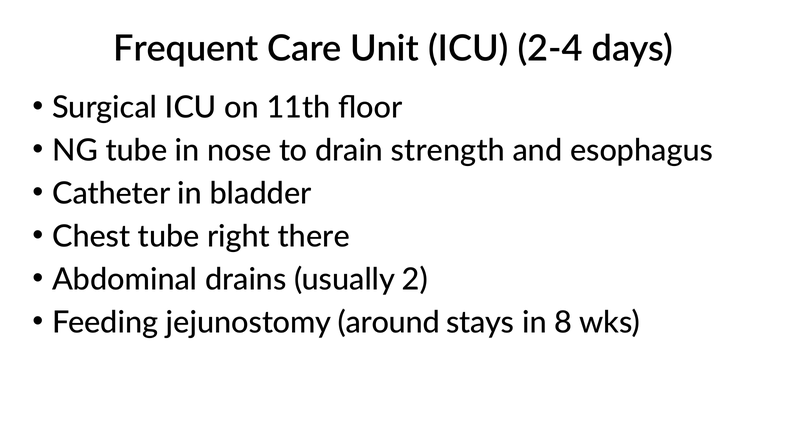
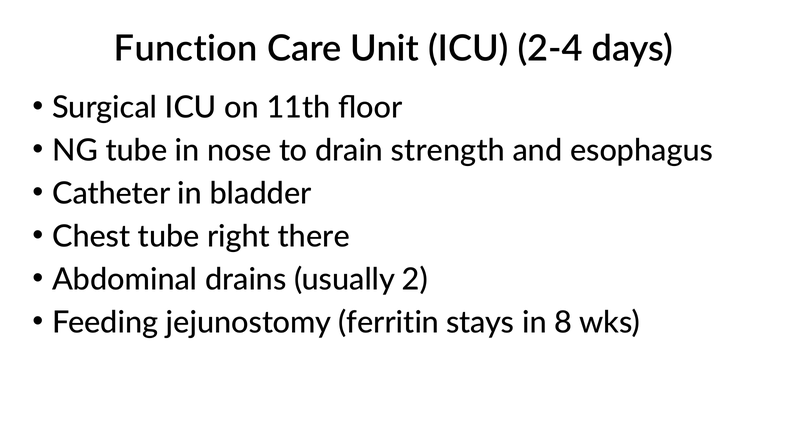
Frequent: Frequent -> Function (186, 49)
around: around -> ferritin (389, 322)
